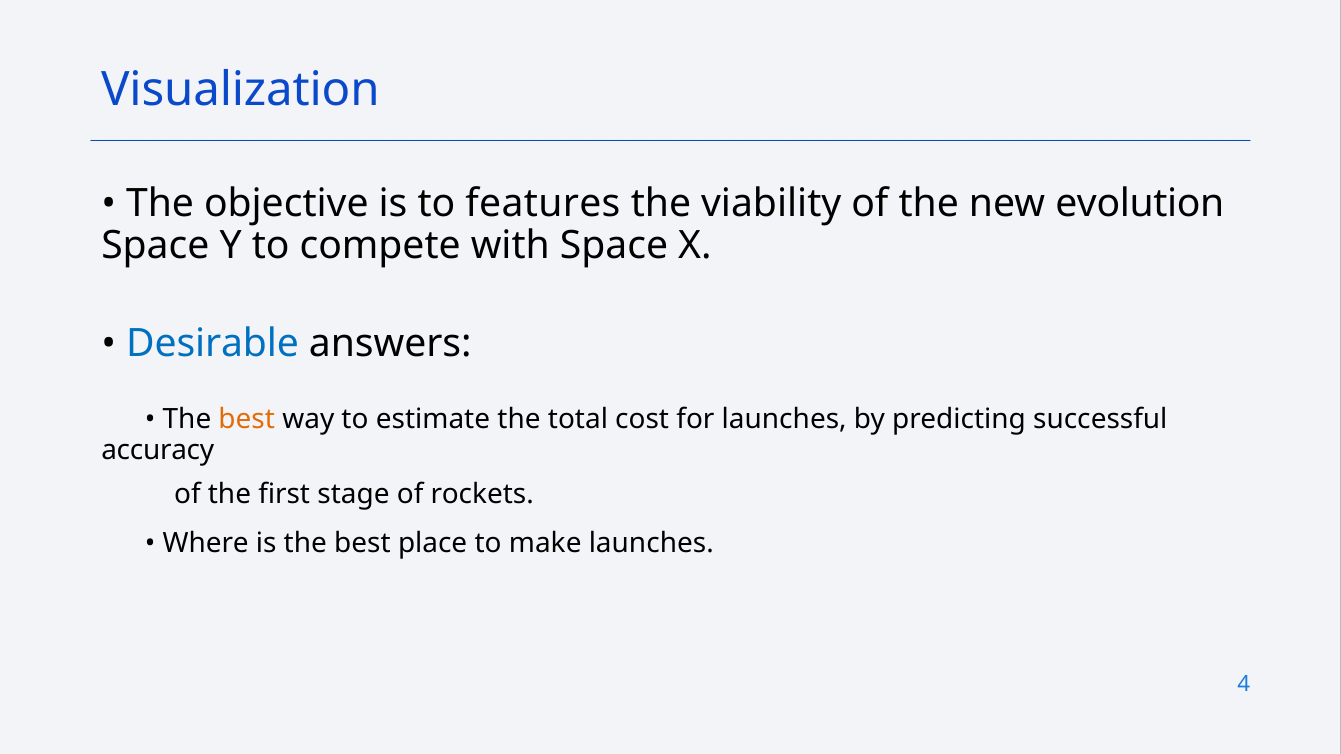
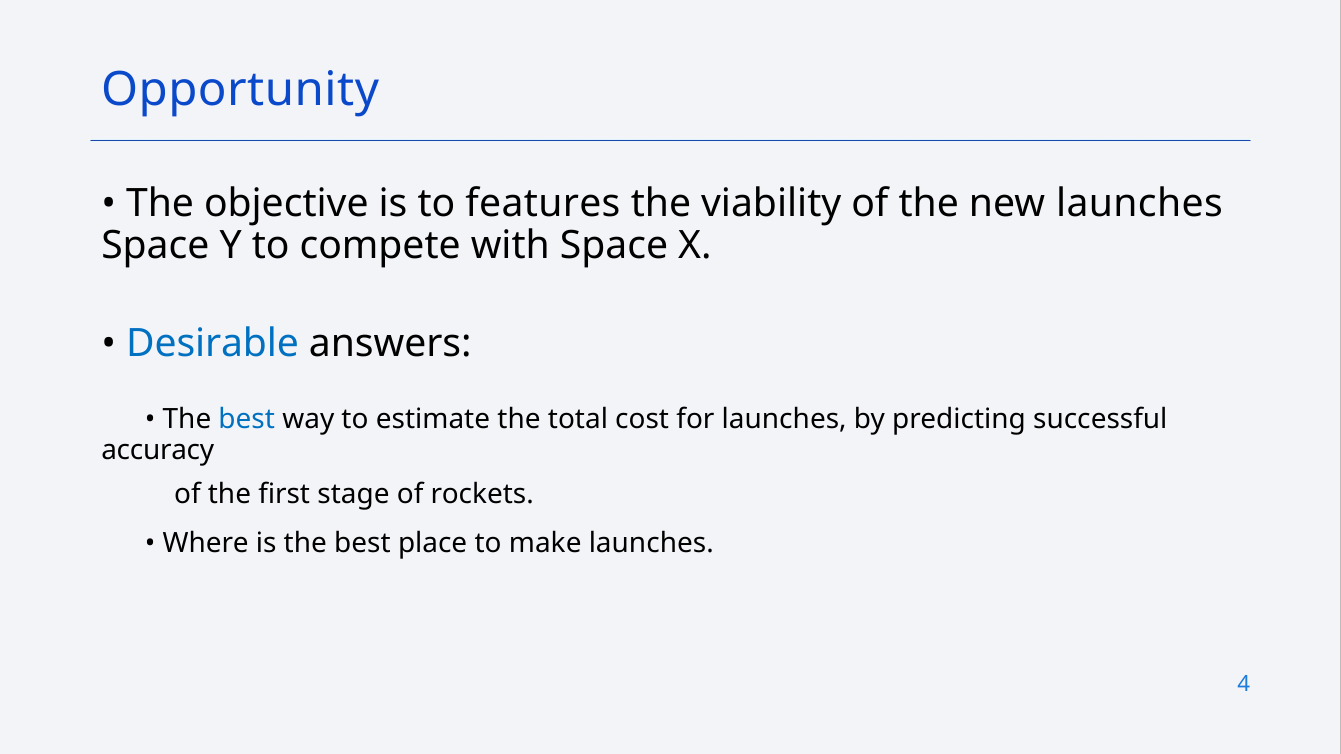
Visualization: Visualization -> Opportunity (240, 90)
new evolution: evolution -> launches (1139, 204)
best colour: orange -> blue (247, 420)
